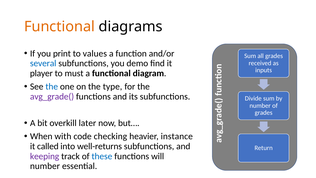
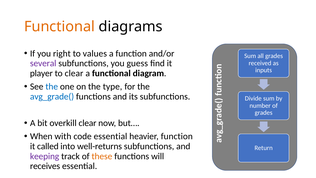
print: print -> right (62, 53)
several colour: blue -> purple (43, 63)
demo: demo -> guess (137, 63)
to must: must -> clear (74, 73)
avg_grade( colour: purple -> blue (52, 96)
overkill later: later -> clear (88, 123)
code checking: checking -> essential (110, 136)
heavier instance: instance -> function (177, 136)
these colour: blue -> orange (102, 156)
number: number -> receives (45, 166)
